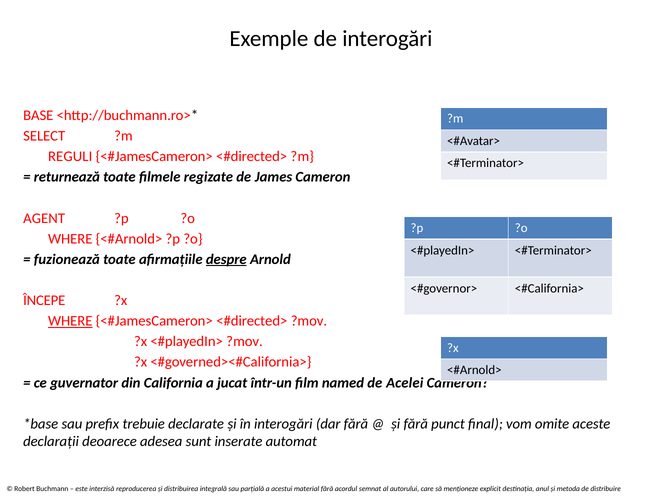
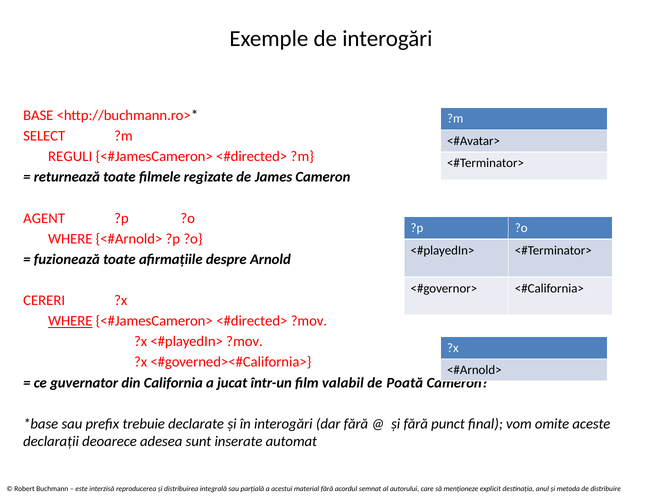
despre underline: present -> none (226, 260)
ÎNCEPE: ÎNCEPE -> CERERI (44, 301)
named: named -> valabil (343, 383)
Acelei: Acelei -> Poată (405, 383)
